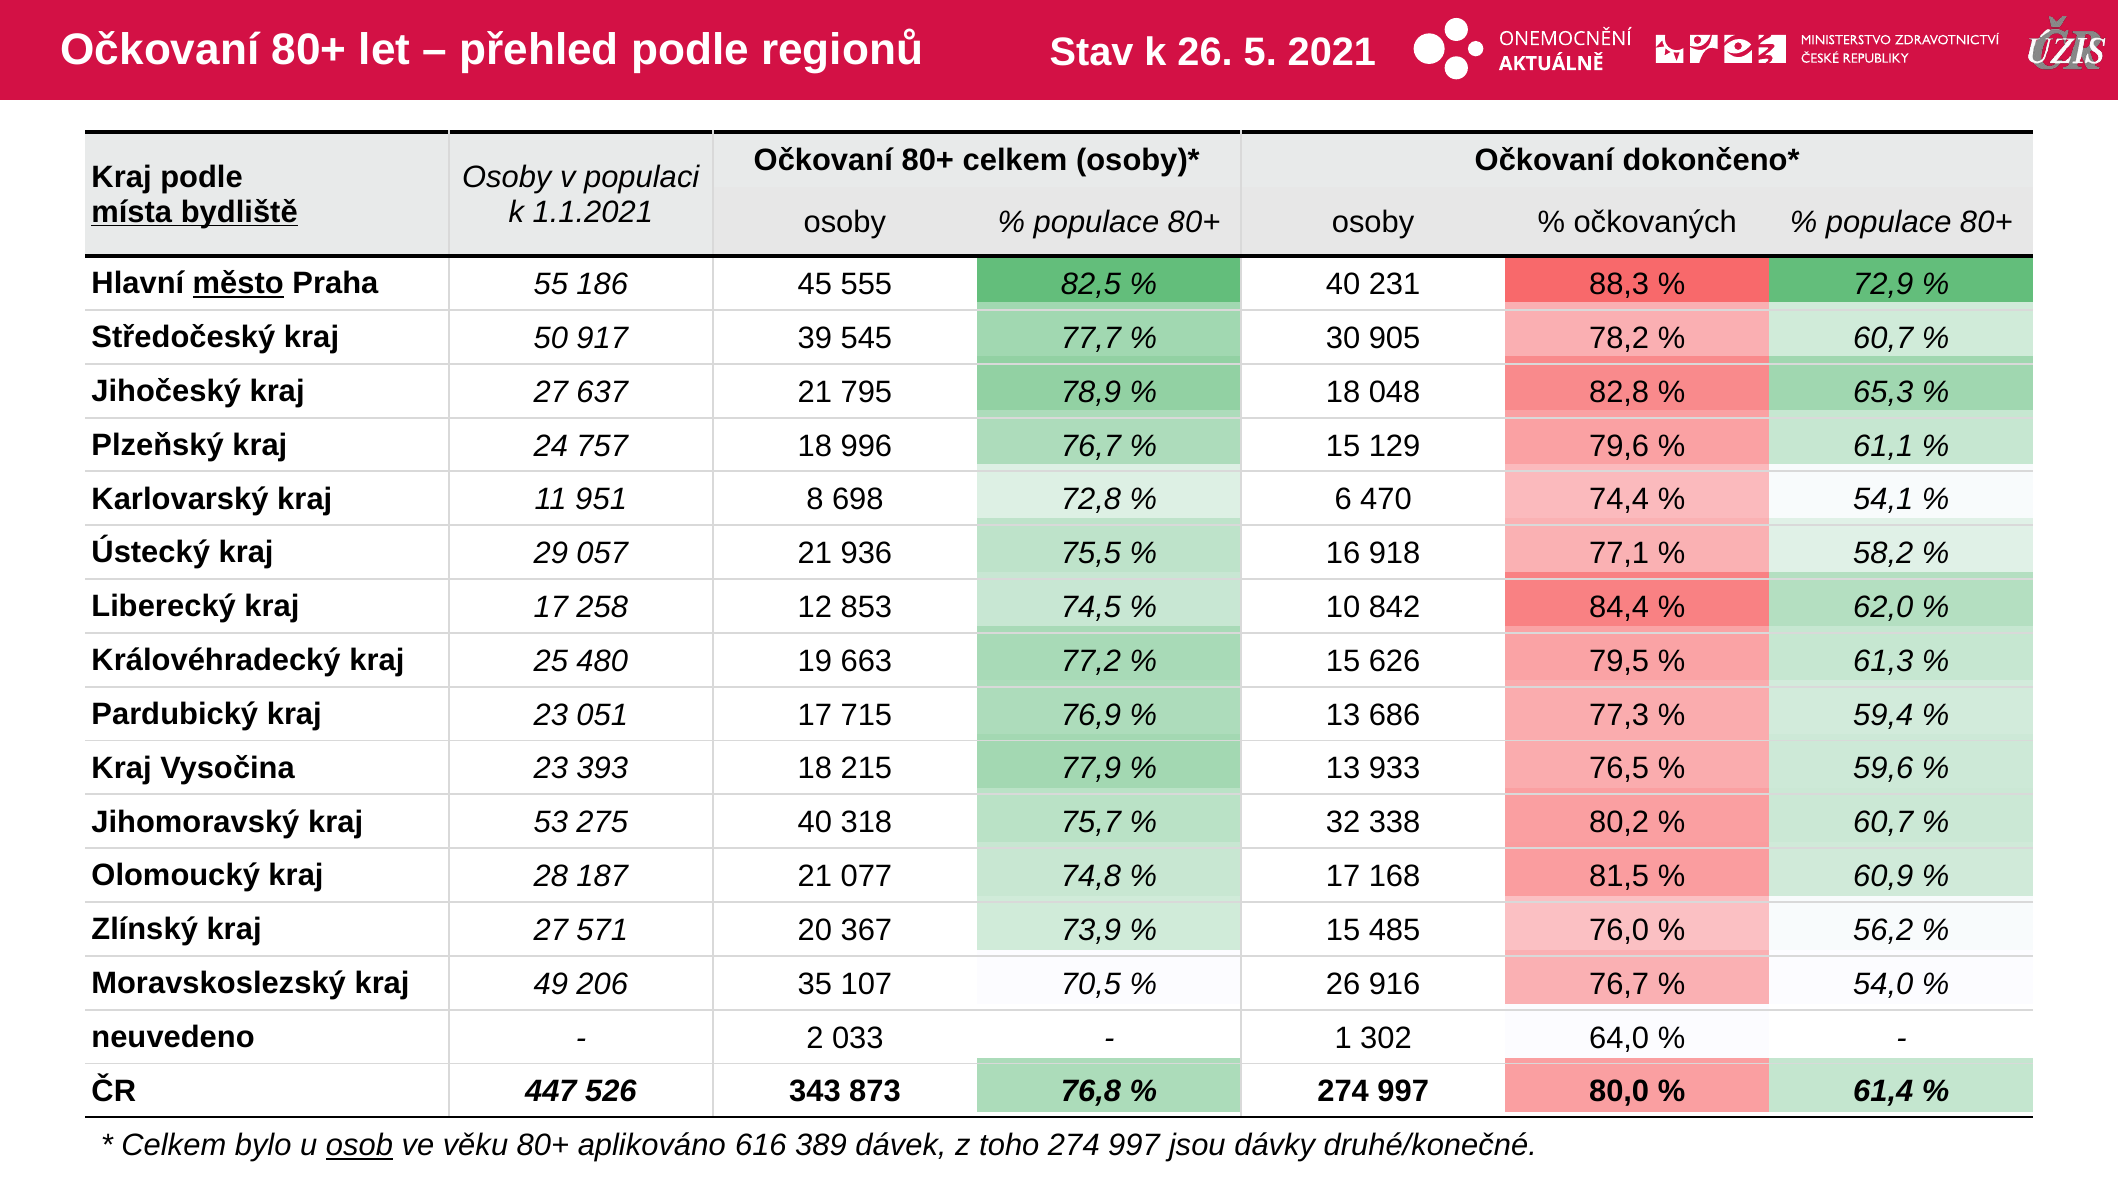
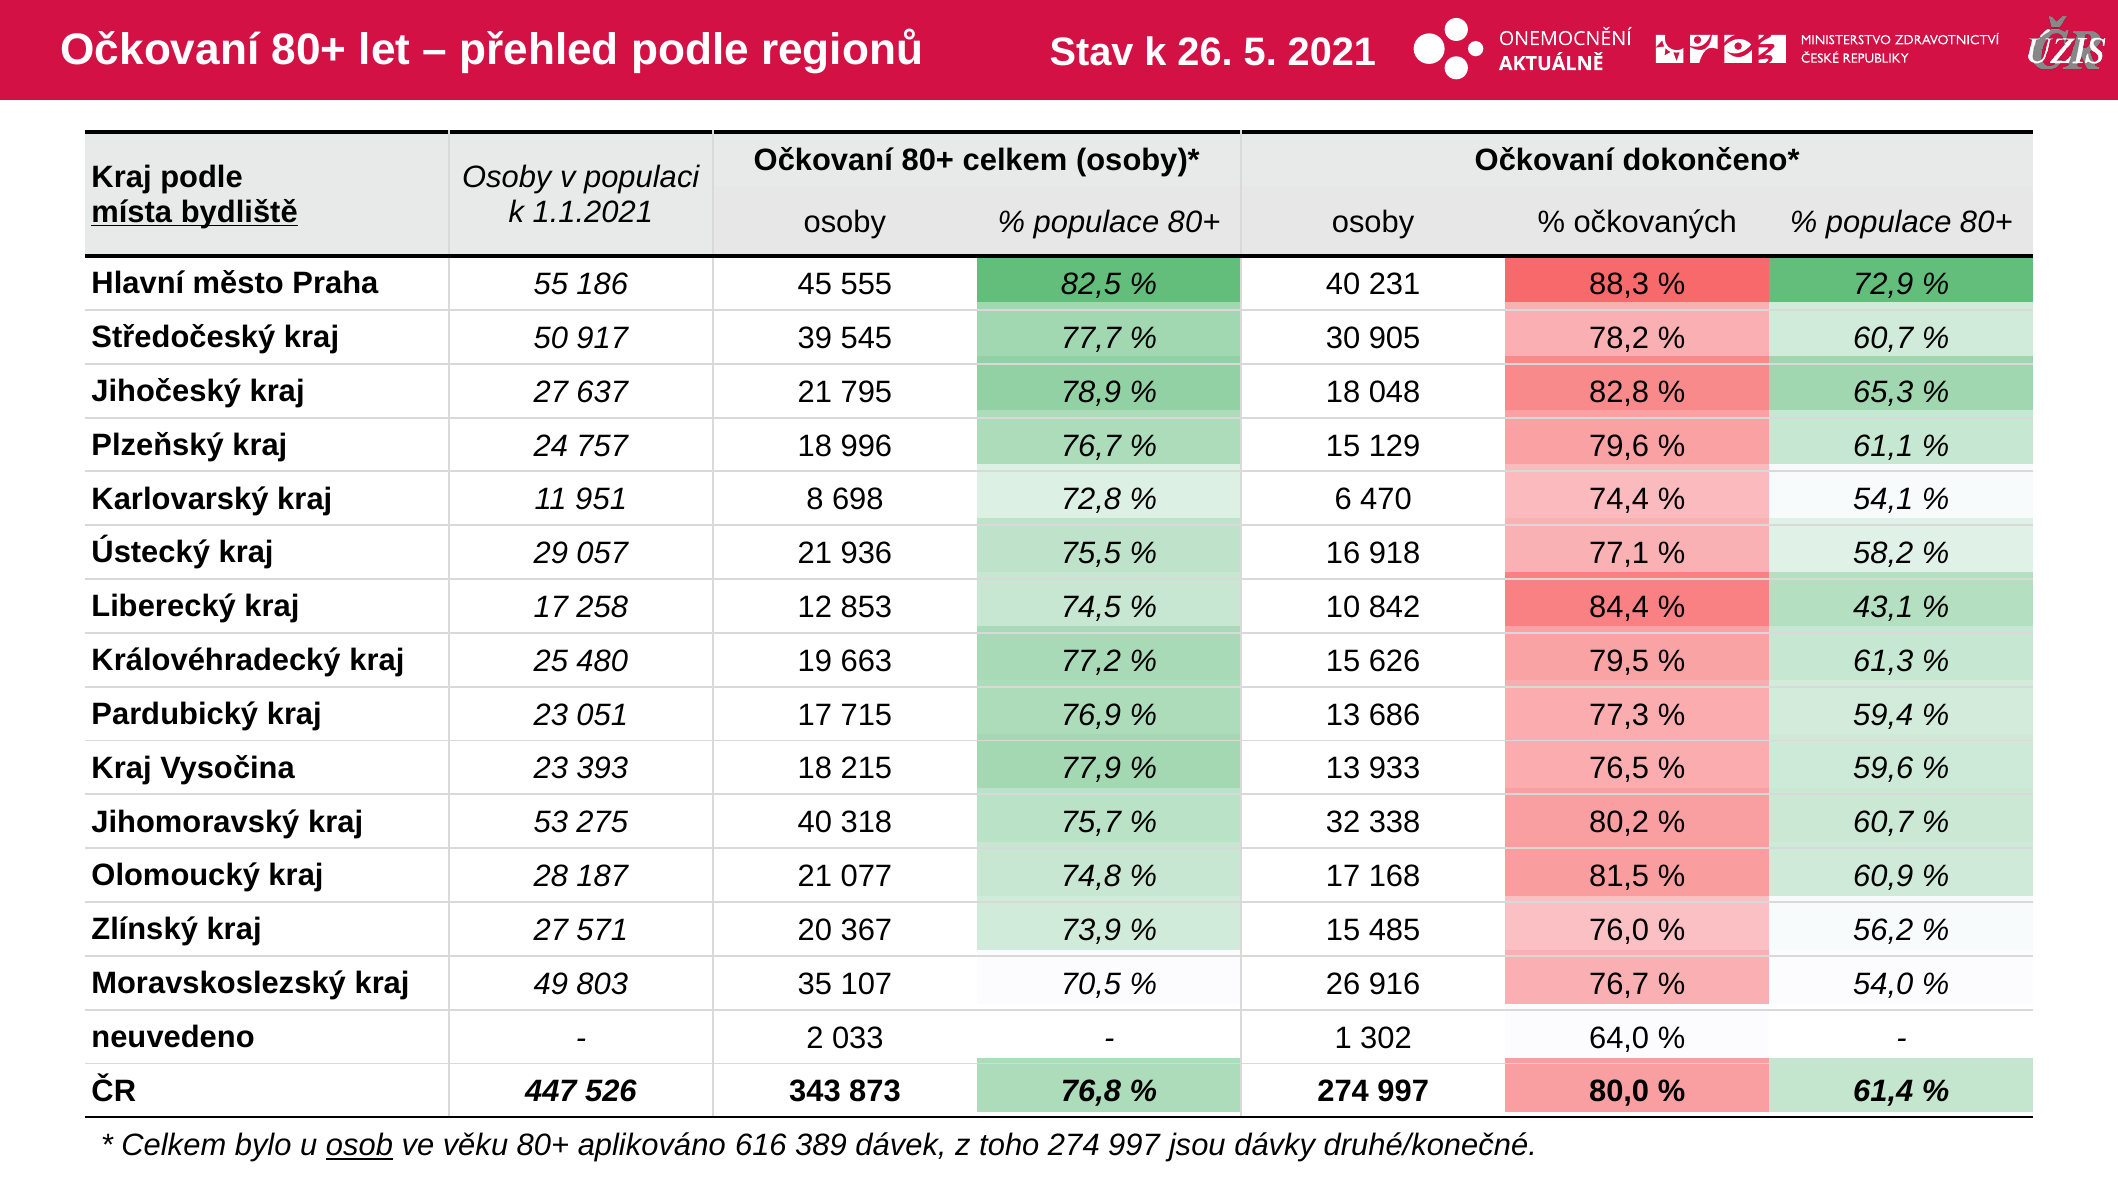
město underline: present -> none (238, 284)
62,0: 62,0 -> 43,1 (1883, 608)
206: 206 -> 803 (602, 984)
